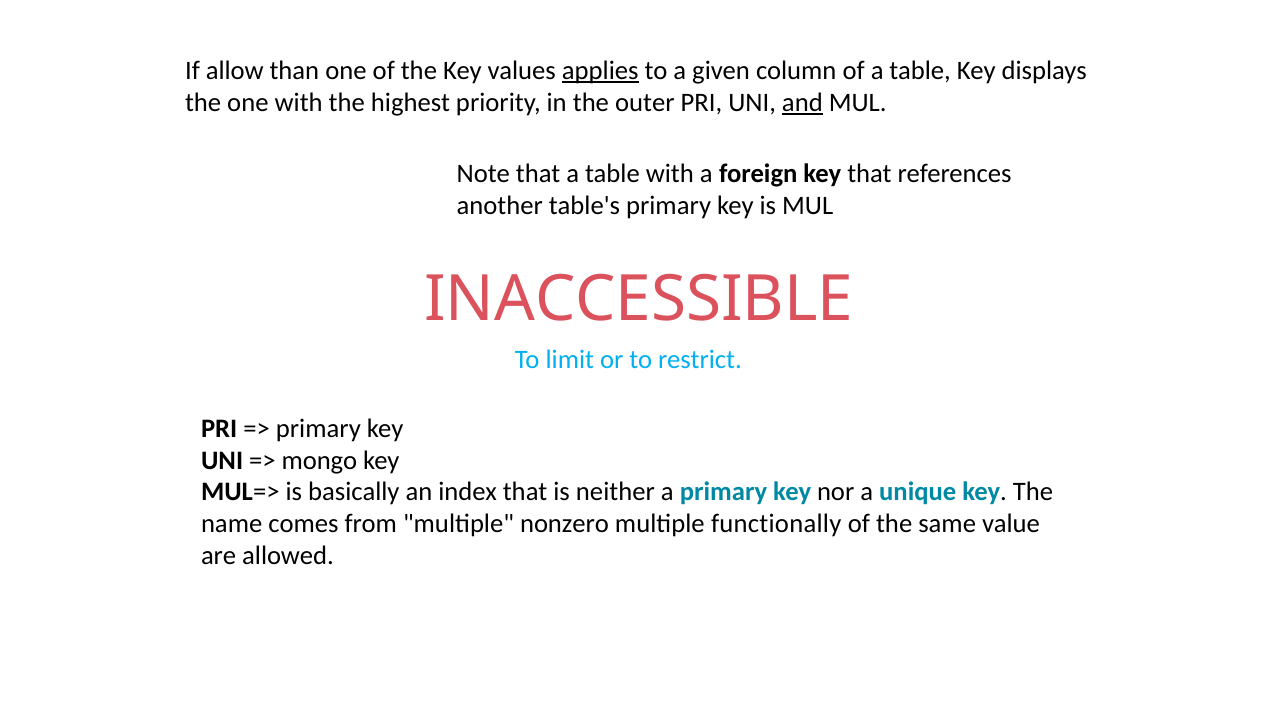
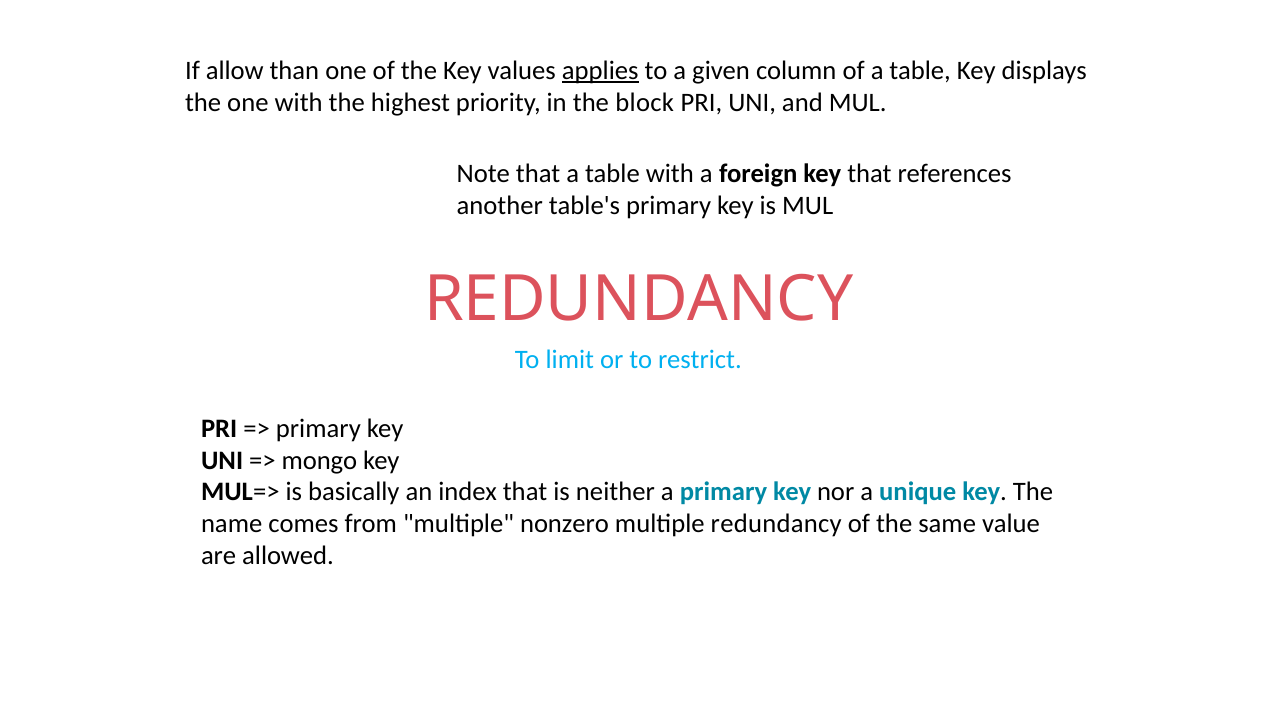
outer: outer -> block (645, 102)
and underline: present -> none (802, 102)
INACCESSIBLE: INACCESSIBLE -> REDUNDANCY (639, 300)
multiple functionally: functionally -> redundancy (776, 524)
